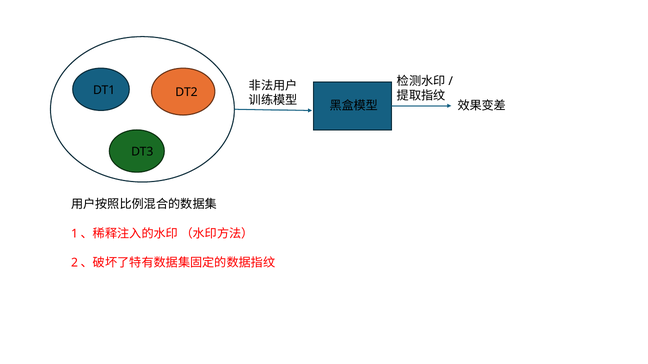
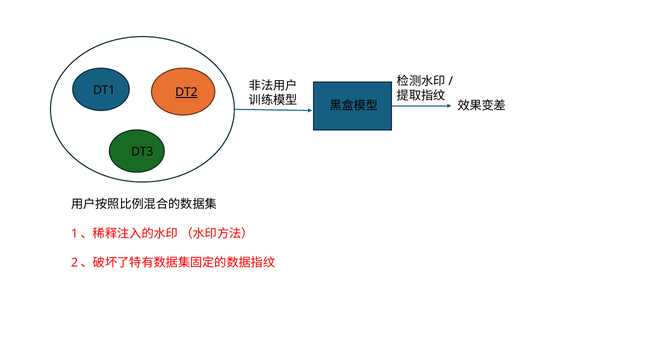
DT2 underline: none -> present (186, 92)
